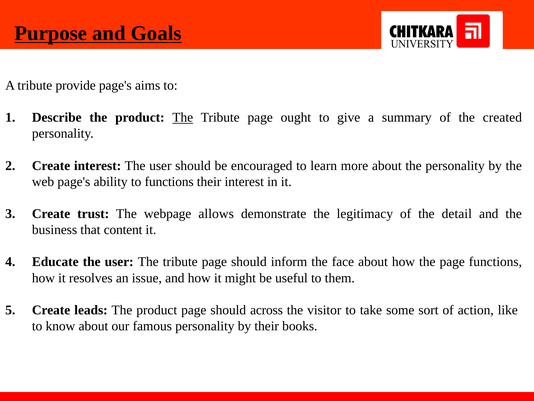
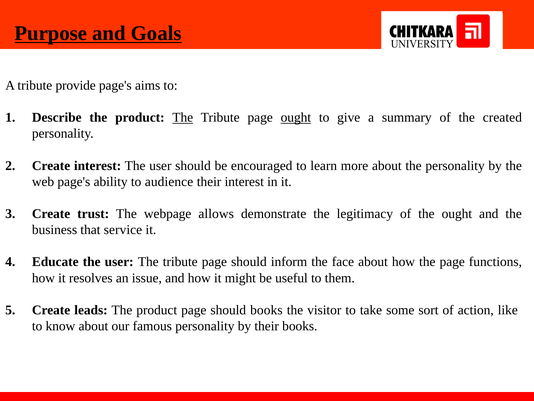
ought underline: none -> present (296, 117)
to functions: functions -> audience (169, 181)
the detail: detail -> ought (457, 214)
content: content -> service (123, 230)
should across: across -> books (266, 310)
